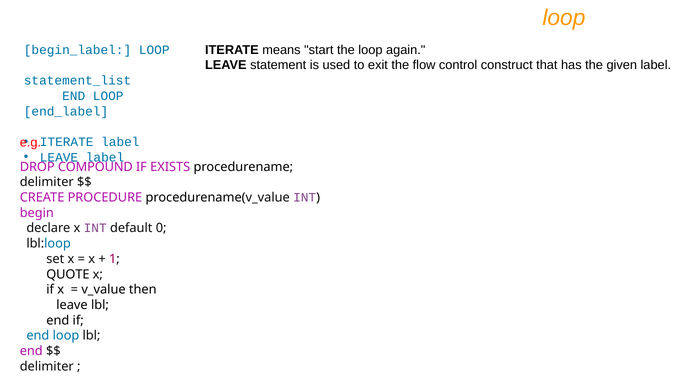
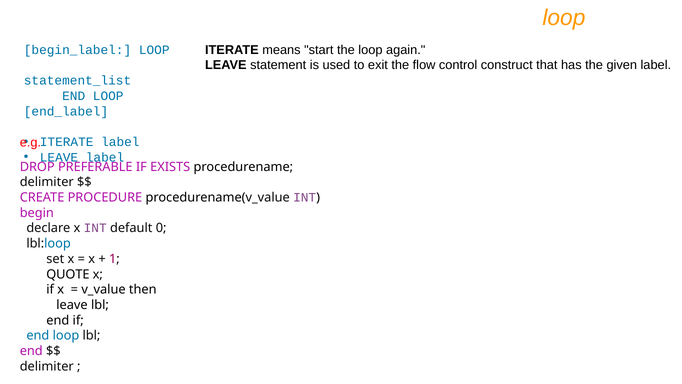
COMPOUND: COMPOUND -> PREFERABLE (95, 167)
